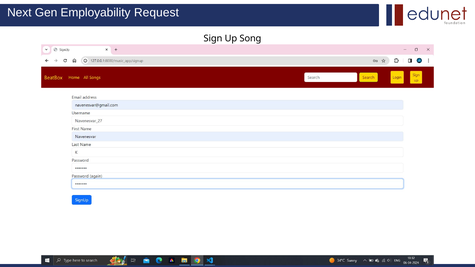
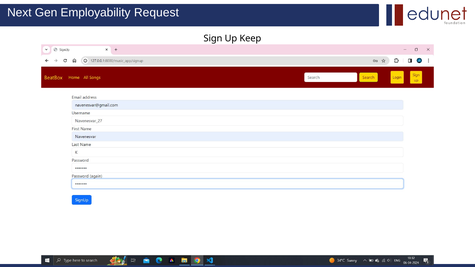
Song: Song -> Keep (250, 38)
